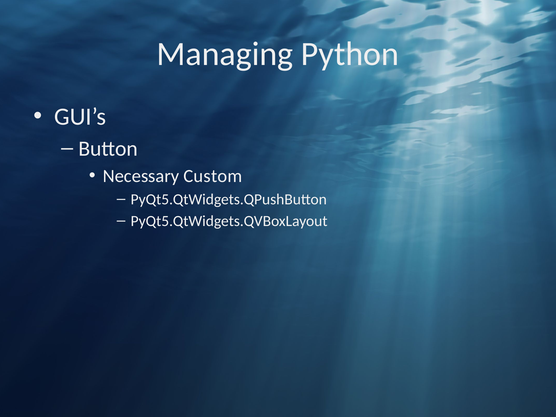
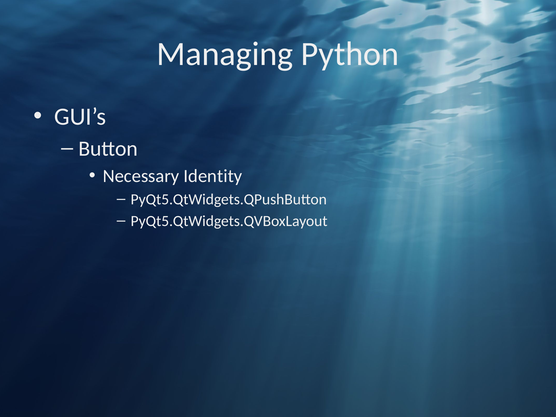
Custom: Custom -> Identity (213, 176)
